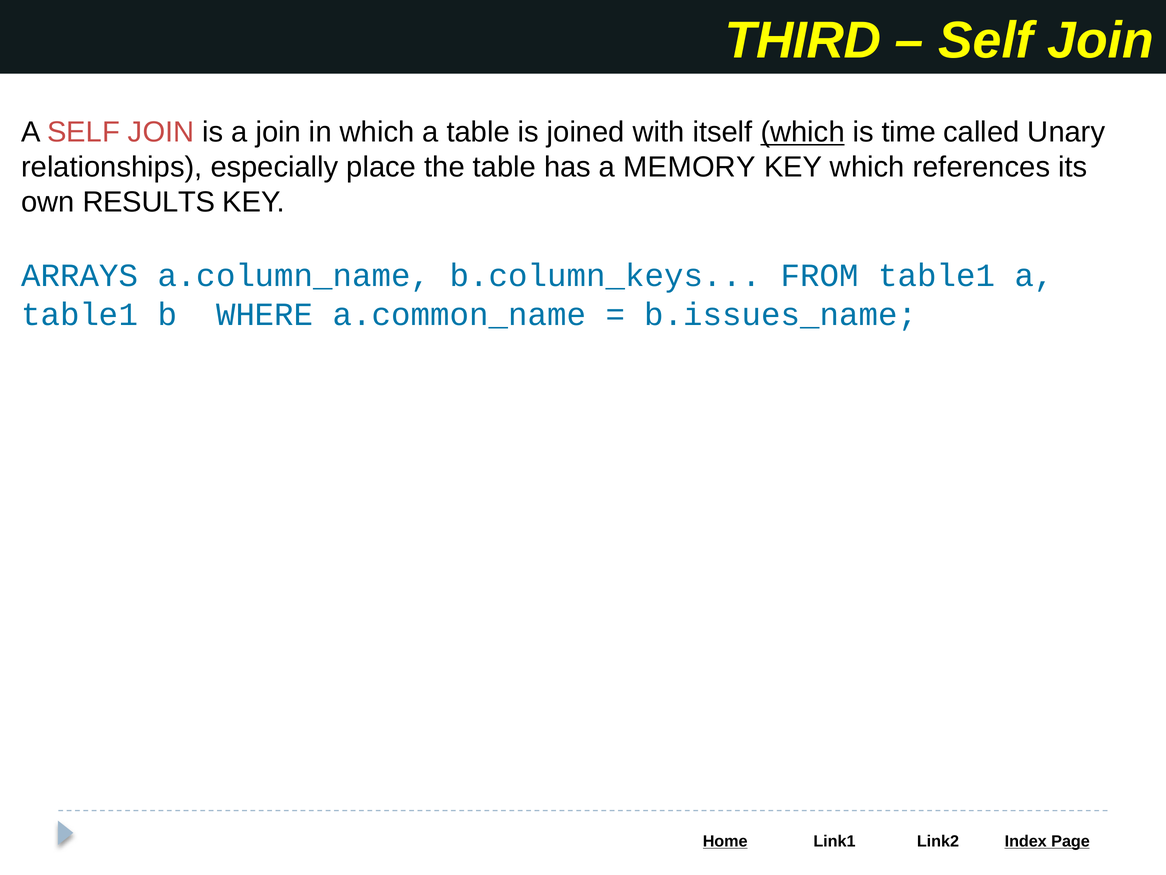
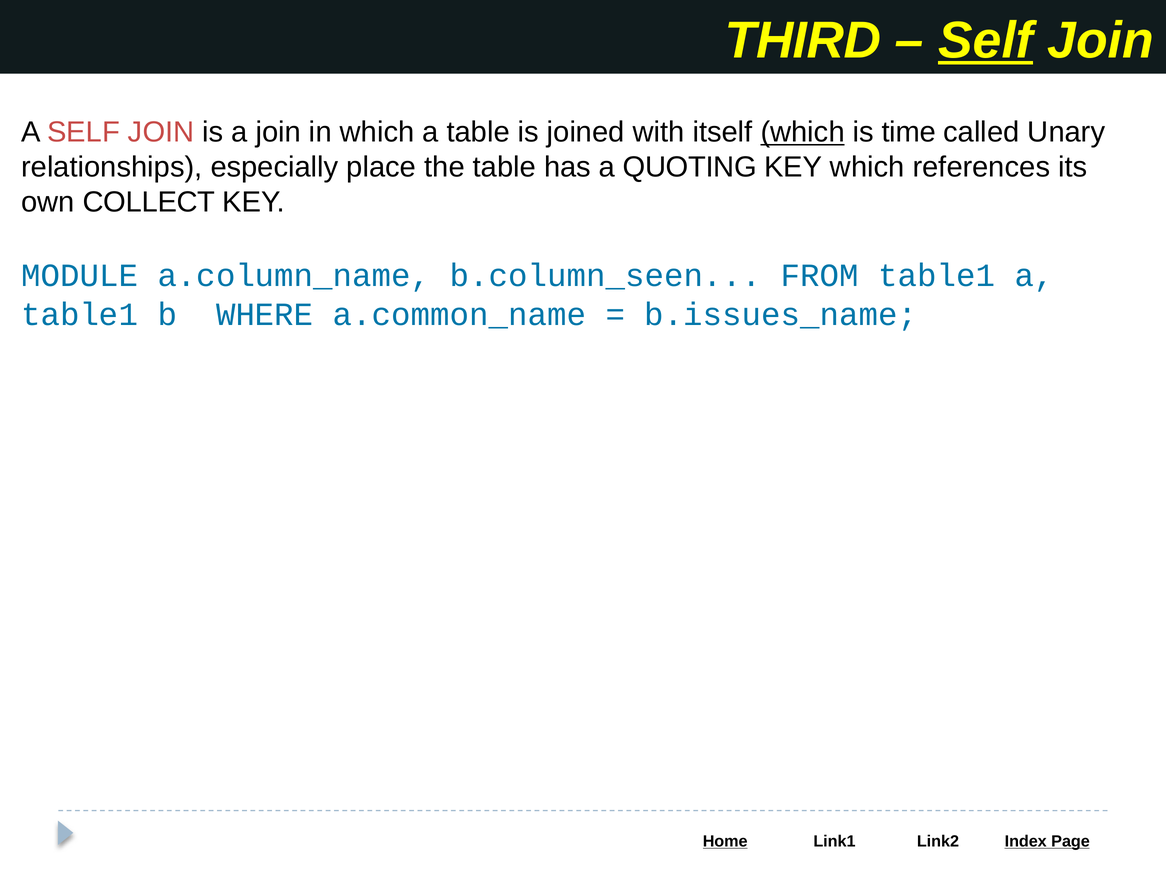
Self underline: none -> present (986, 40)
MEMORY: MEMORY -> QUOTING (690, 167)
RESULTS: RESULTS -> COLLECT (149, 202)
ARRAYS: ARRAYS -> MODULE (80, 275)
b.column_keys: b.column_keys -> b.column_seen (606, 275)
